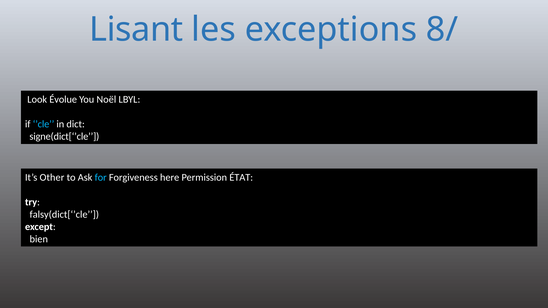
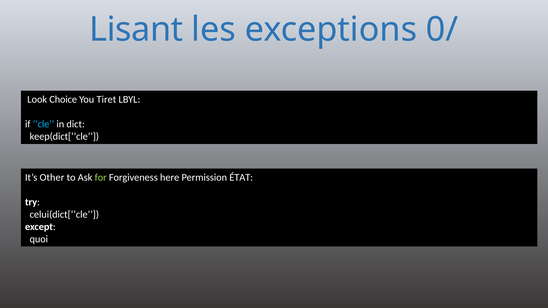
8/: 8/ -> 0/ (442, 30)
Évolue: Évolue -> Choice (63, 100)
Noël: Noël -> Tiret (106, 100)
signe(dict[‘’cle: signe(dict[‘’cle -> keep(dict[‘’cle (64, 137)
for colour: light blue -> light green (101, 178)
falsy(dict[‘’cle: falsy(dict[‘’cle -> celui(dict[‘’cle (64, 215)
bien: bien -> quoi (39, 239)
